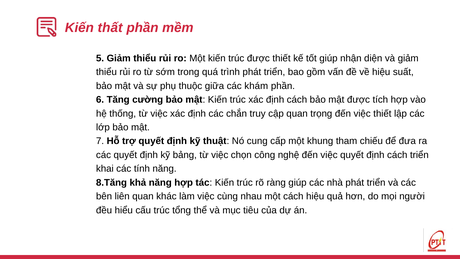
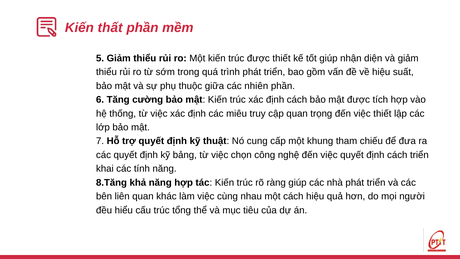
khám: khám -> nhiên (256, 86)
chắn: chắn -> miêu (237, 113)
